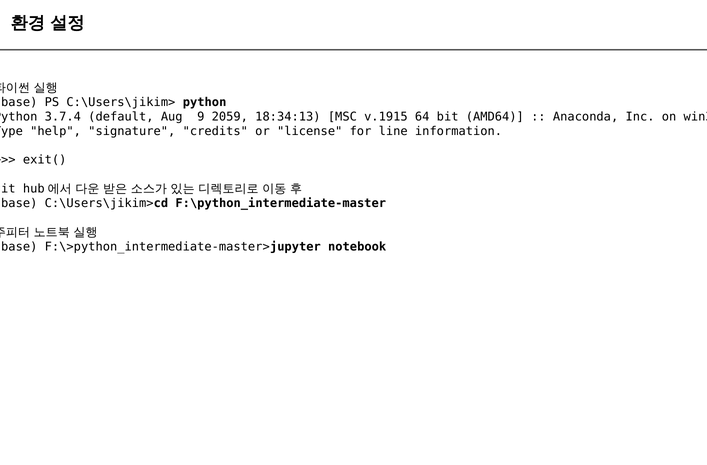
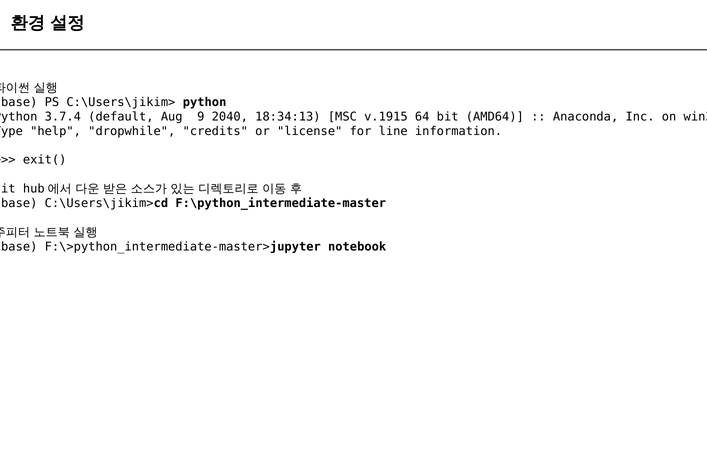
2059: 2059 -> 2040 (230, 116)
signature: signature -> dropwhile (132, 131)
